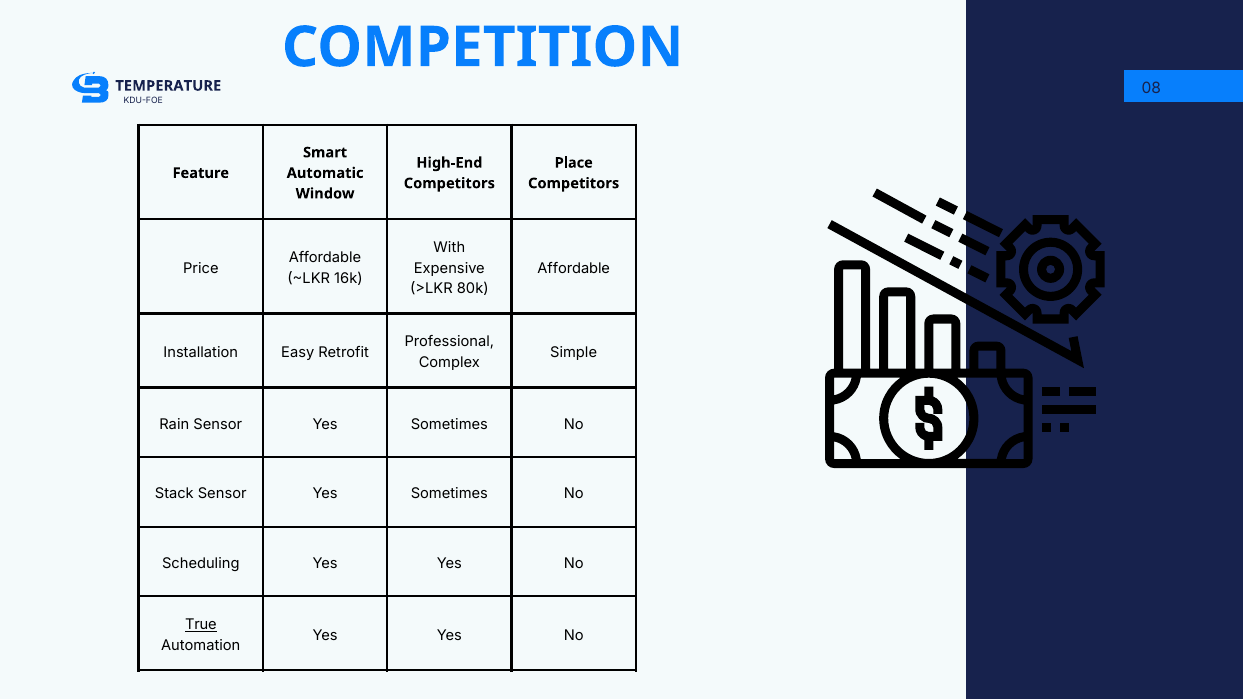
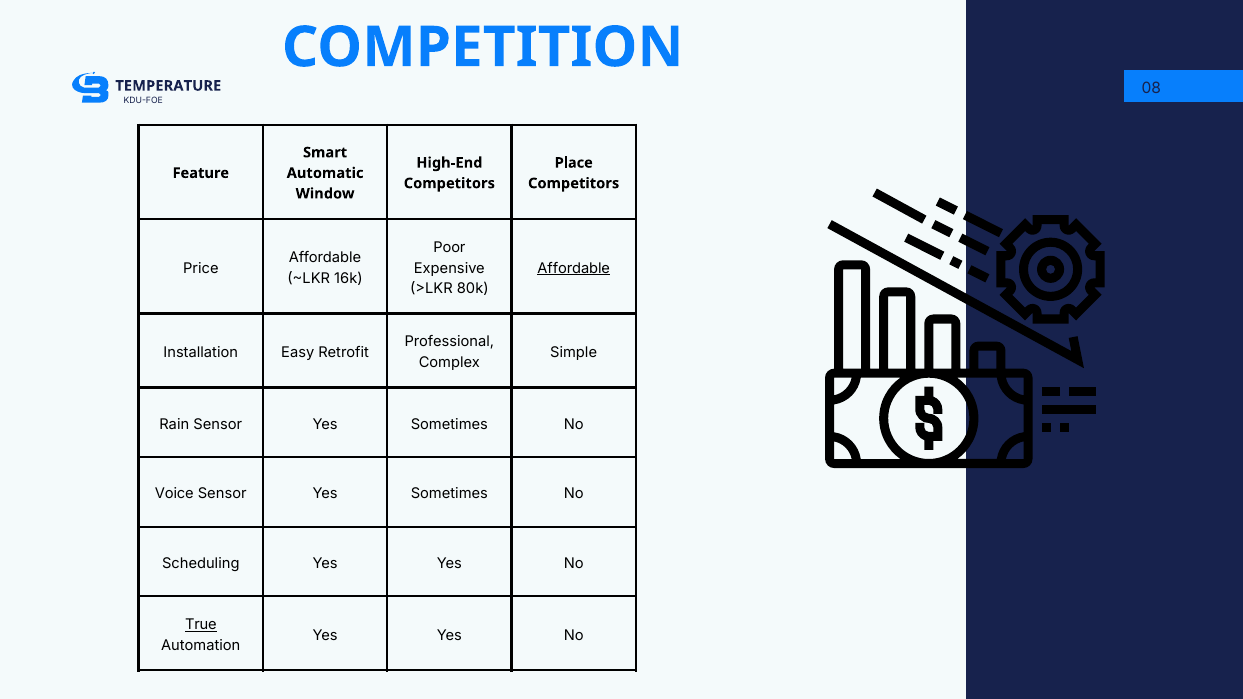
With: With -> Poor (449, 248)
Affordable underline: none -> present (574, 268)
Stack: Stack -> Voice (174, 494)
